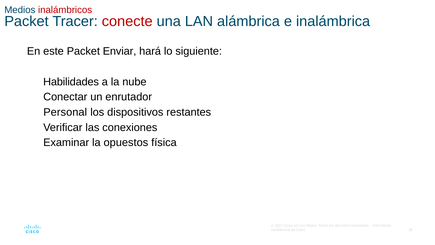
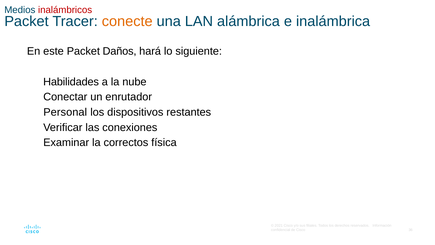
conecte colour: red -> orange (127, 21)
Enviar: Enviar -> Daños (120, 51)
opuestos: opuestos -> correctos (126, 143)
